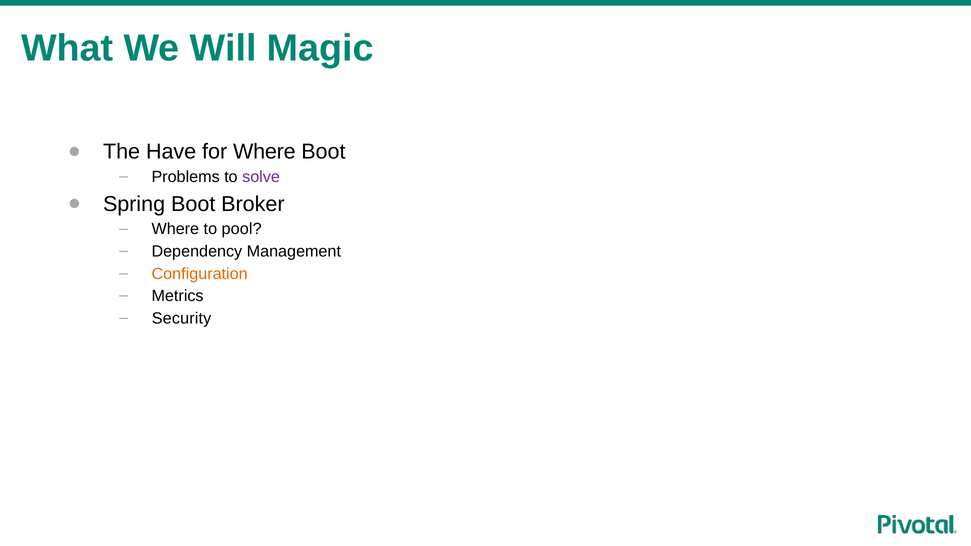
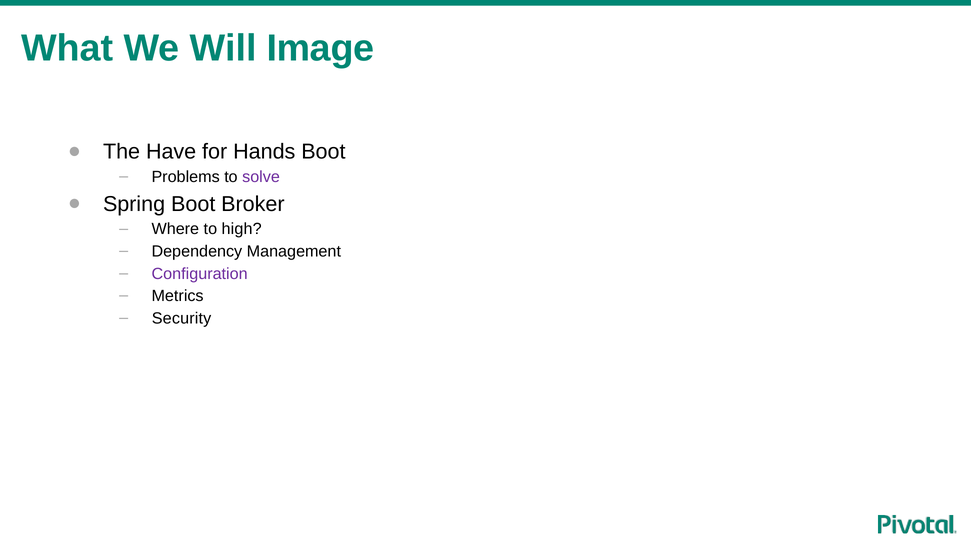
Magic: Magic -> Image (320, 48)
for Where: Where -> Hands (264, 152)
pool: pool -> high (242, 229)
Configuration colour: orange -> purple (200, 274)
